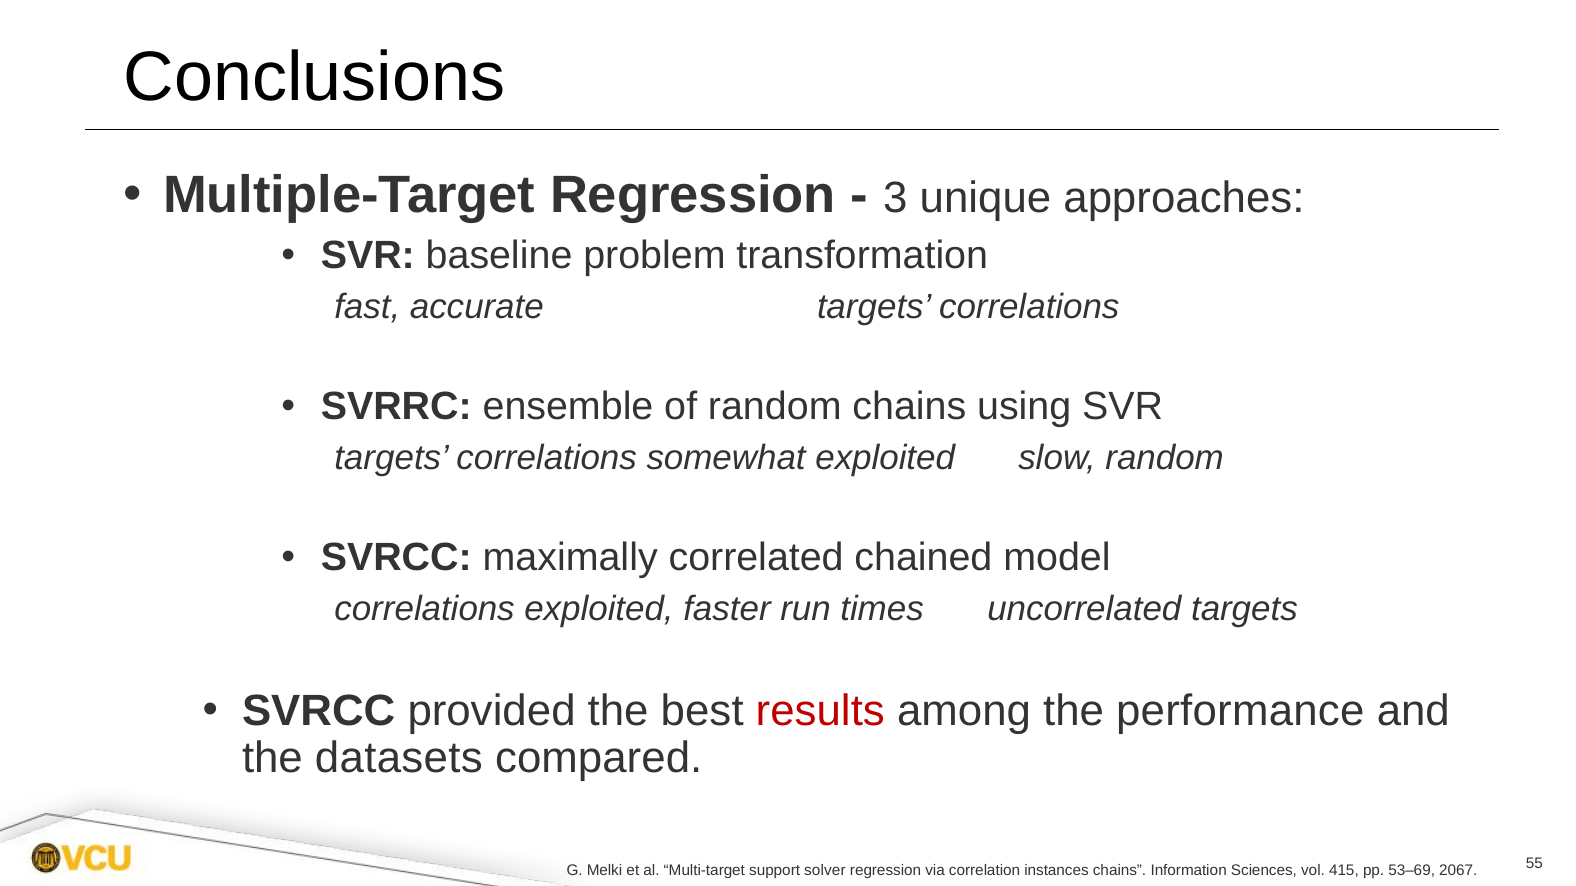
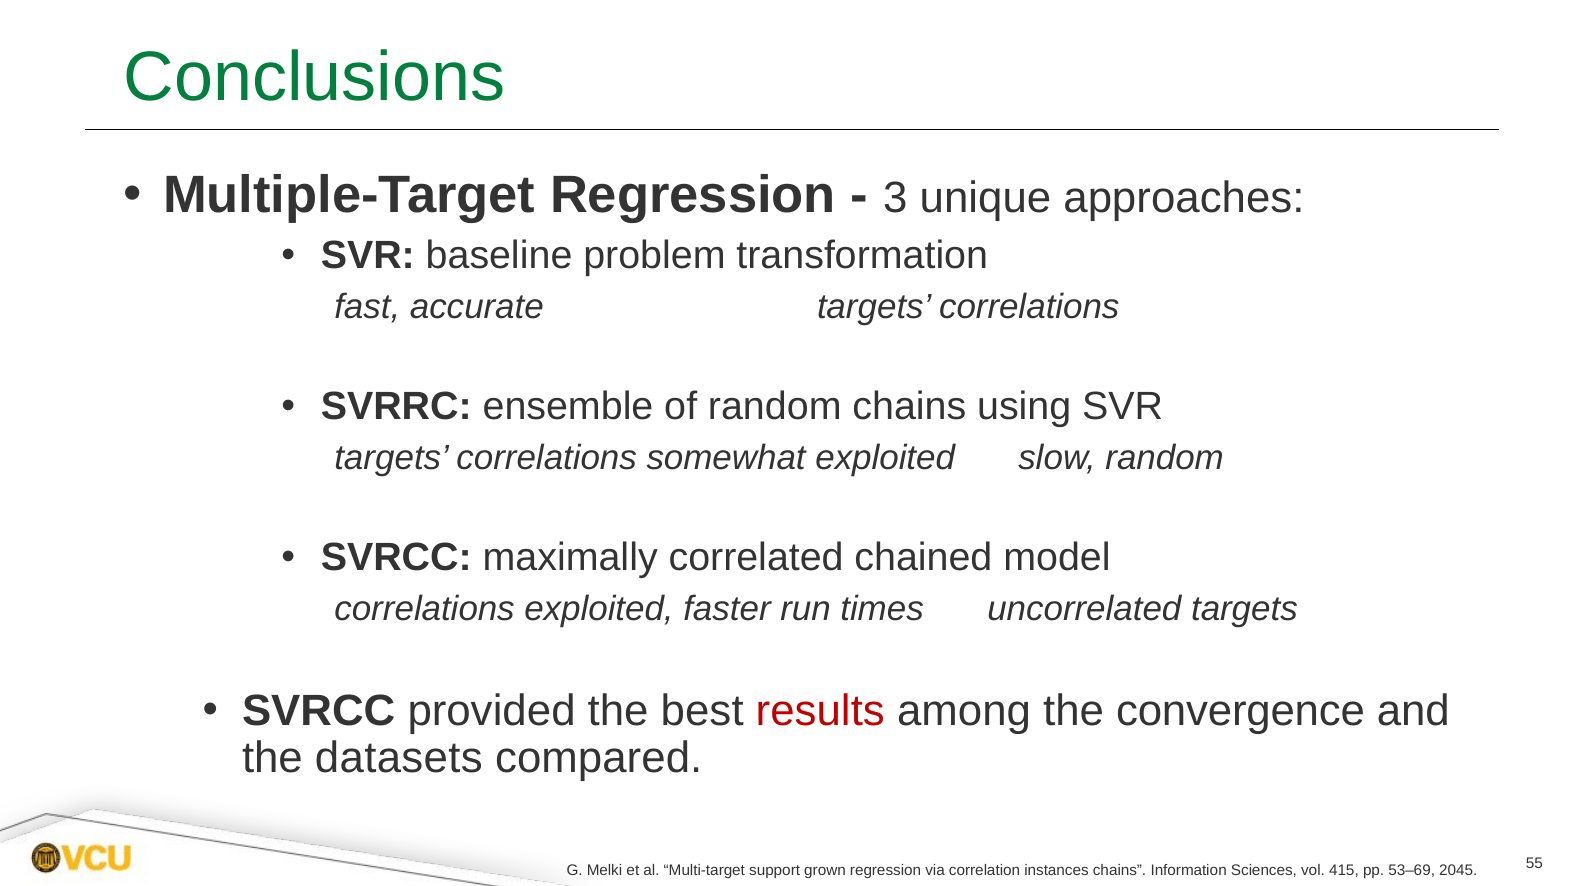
Conclusions colour: black -> green (315, 78)
performance: performance -> convergence (1241, 711)
solver: solver -> grown (825, 871)
2067: 2067 -> 2045 (1458, 871)
